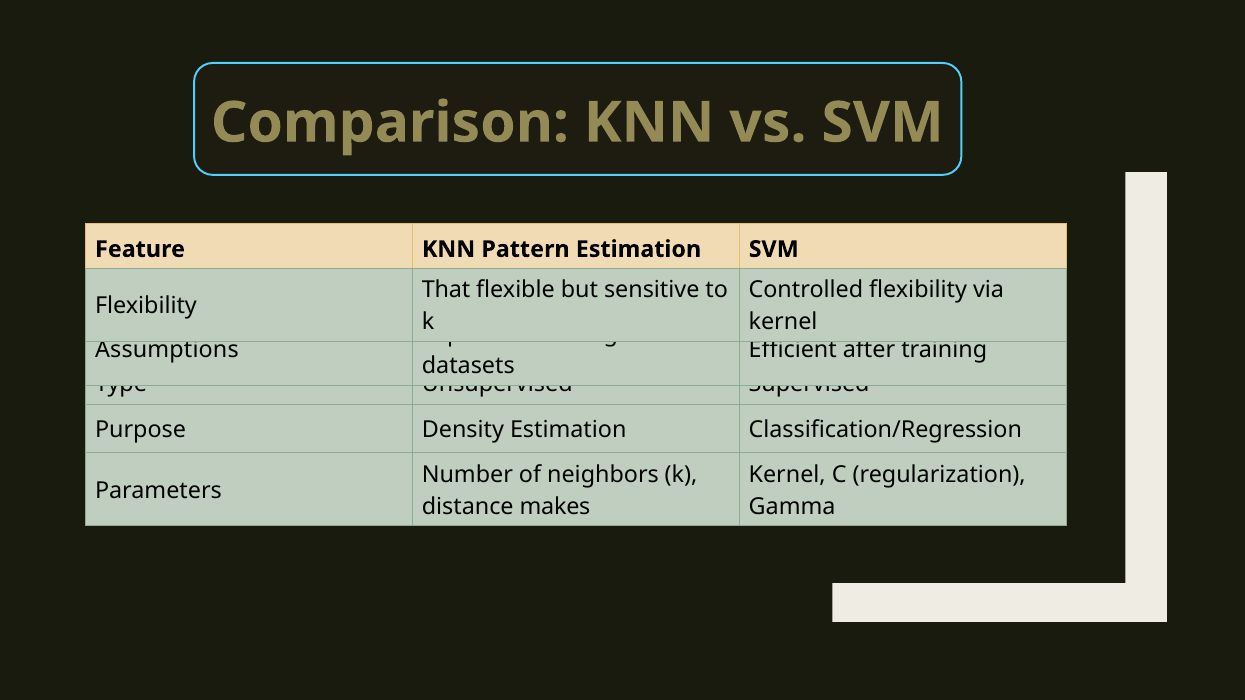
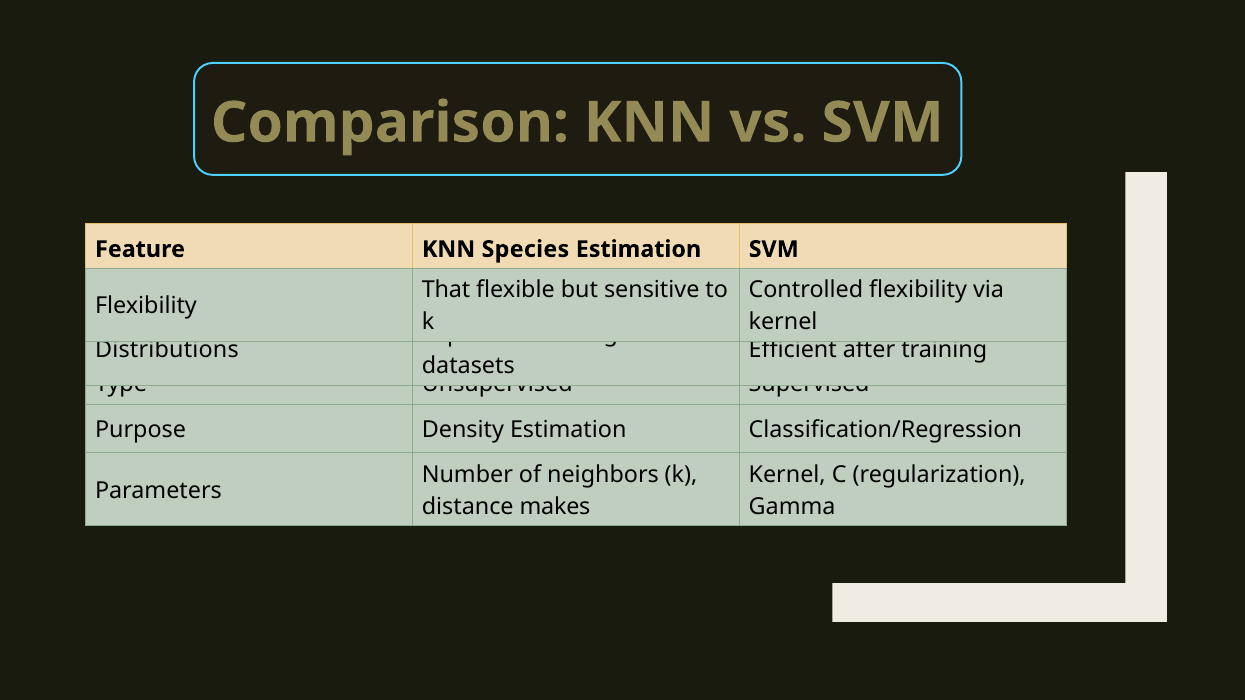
Pattern: Pattern -> Species (525, 249)
Assumptions: Assumptions -> Distributions (167, 350)
